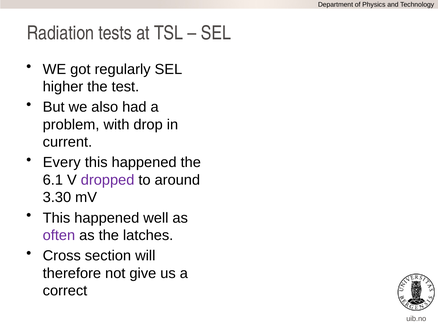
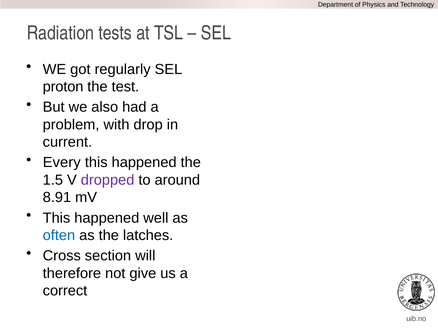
higher: higher -> proton (63, 87)
6.1: 6.1 -> 1.5 (53, 180)
3.30: 3.30 -> 8.91 (57, 198)
often colour: purple -> blue (59, 236)
